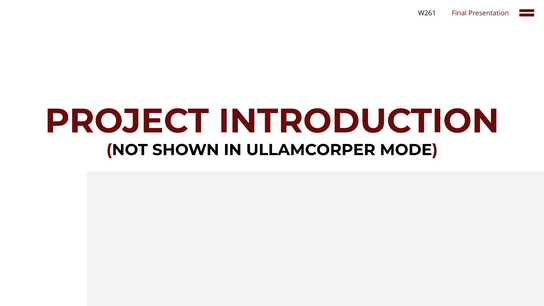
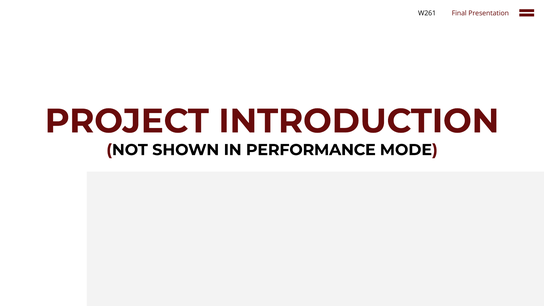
ULLAMCORPER: ULLAMCORPER -> PERFORMANCE (311, 150)
